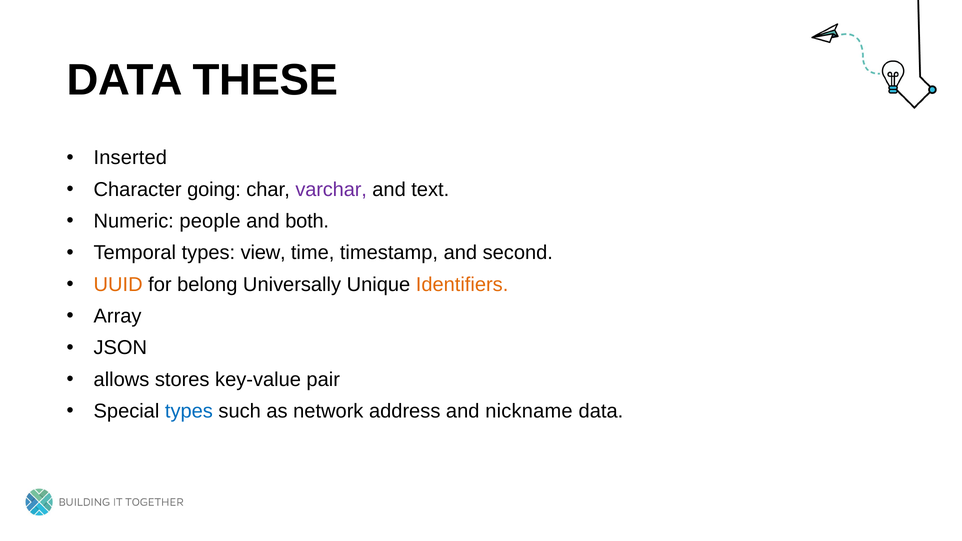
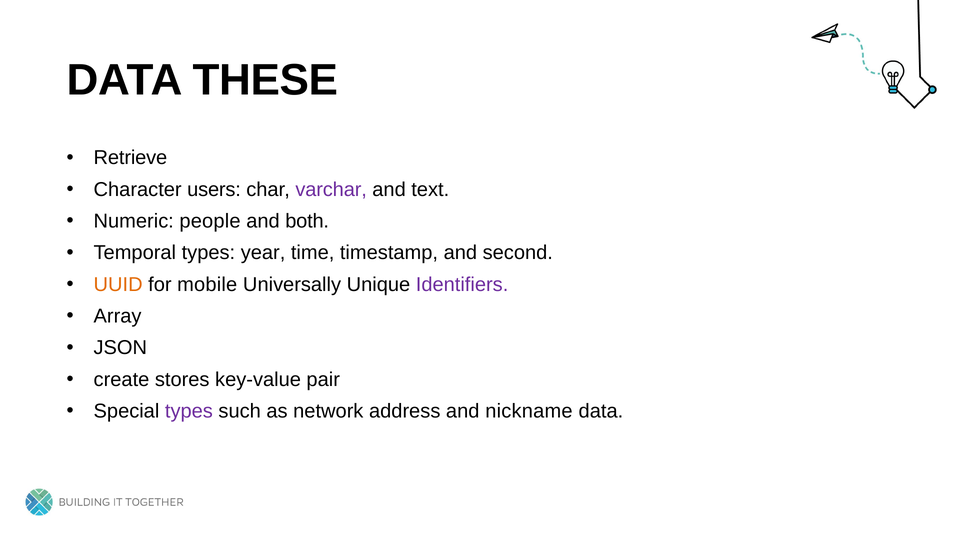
Inserted: Inserted -> Retrieve (130, 158)
going: going -> users (214, 190)
view: view -> year (263, 253)
belong: belong -> mobile (207, 285)
Identifiers colour: orange -> purple (462, 285)
allows: allows -> create (121, 380)
types colour: blue -> purple (189, 411)
